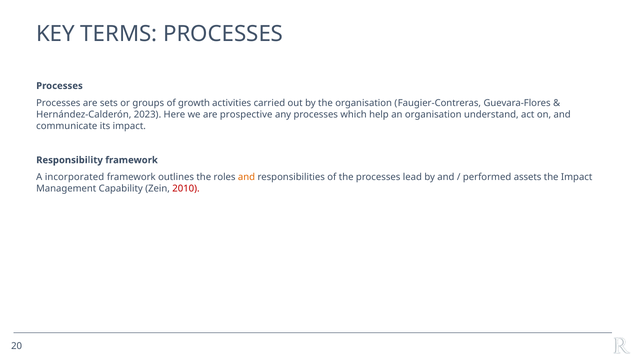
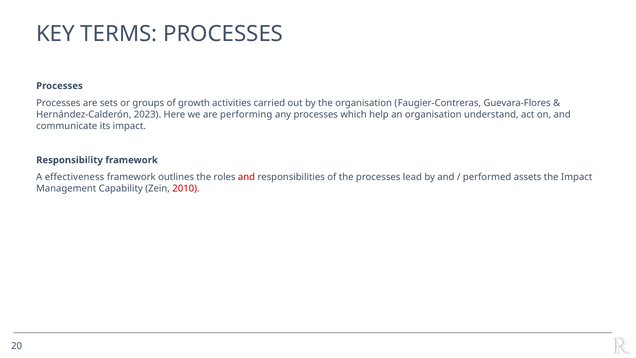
prospective: prospective -> performing (246, 114)
incorporated: incorporated -> effectiveness (75, 177)
and colour: orange -> red (247, 177)
